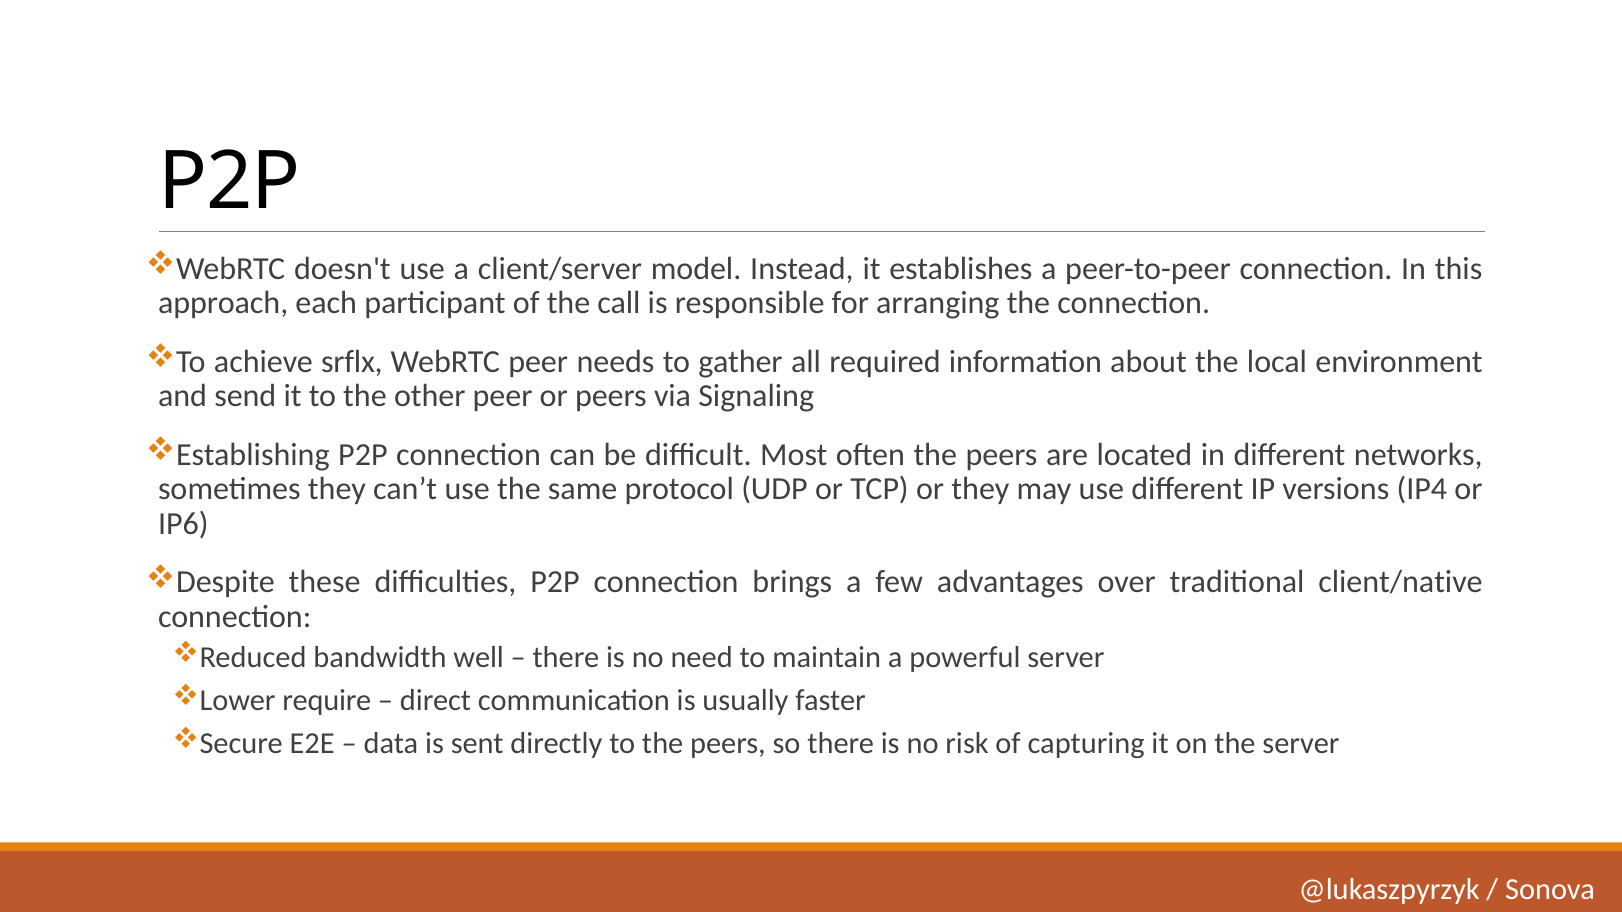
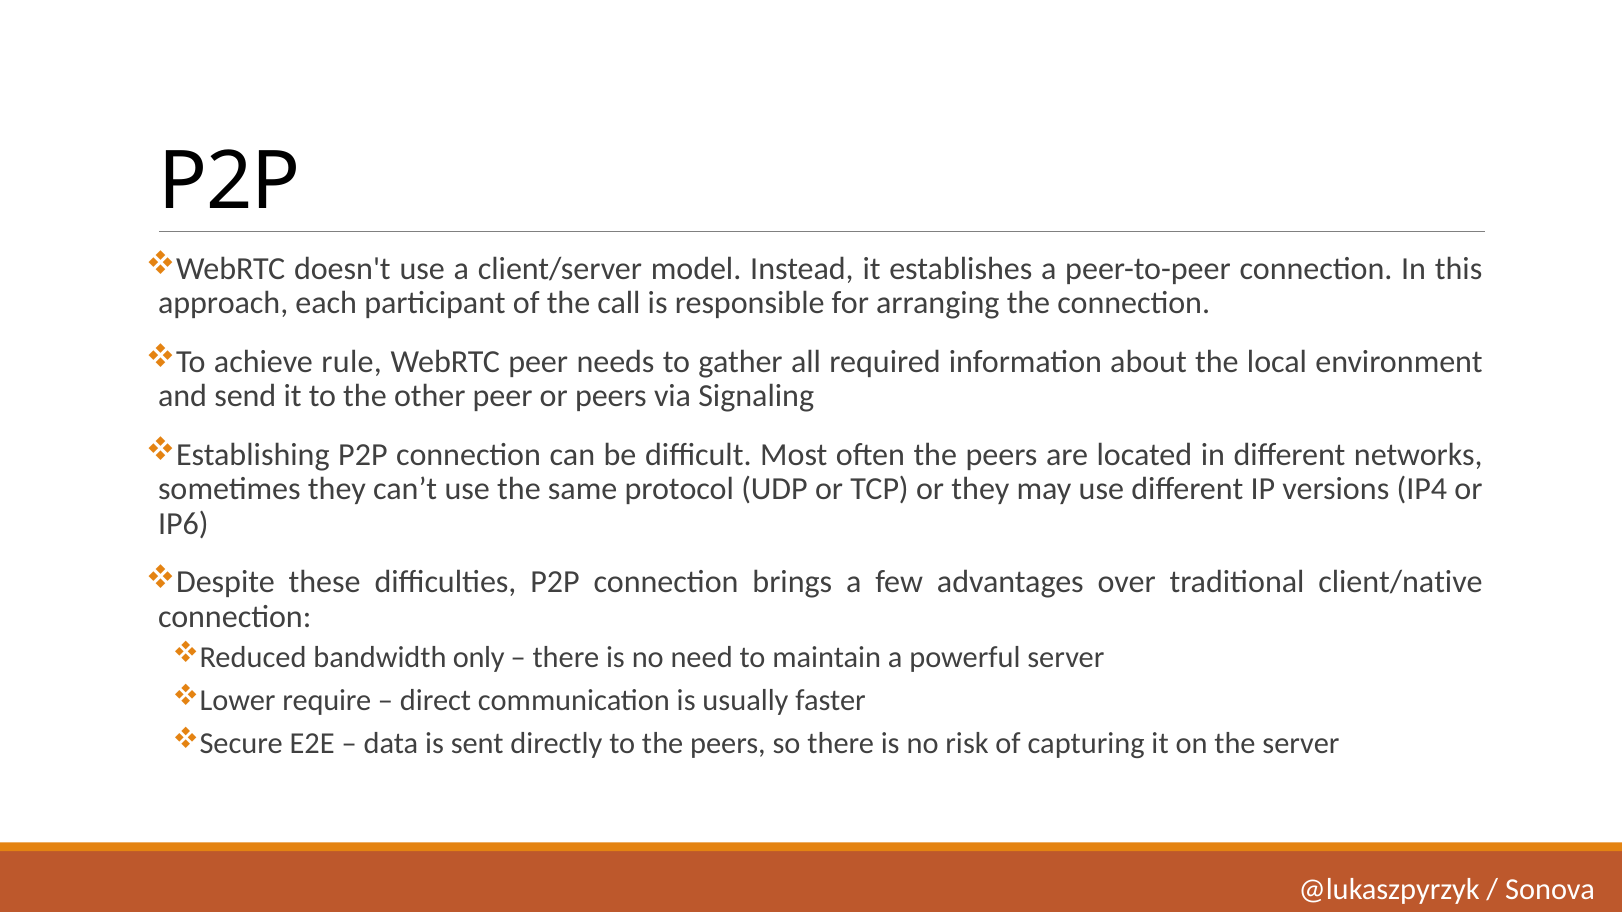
srflx: srflx -> rule (352, 362)
well: well -> only (479, 658)
